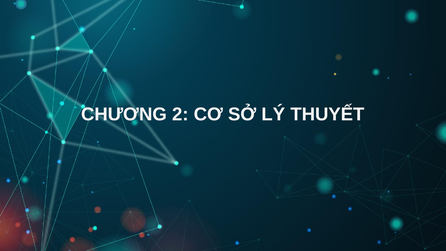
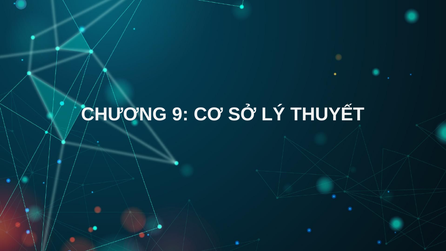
2: 2 -> 9 (180, 114)
